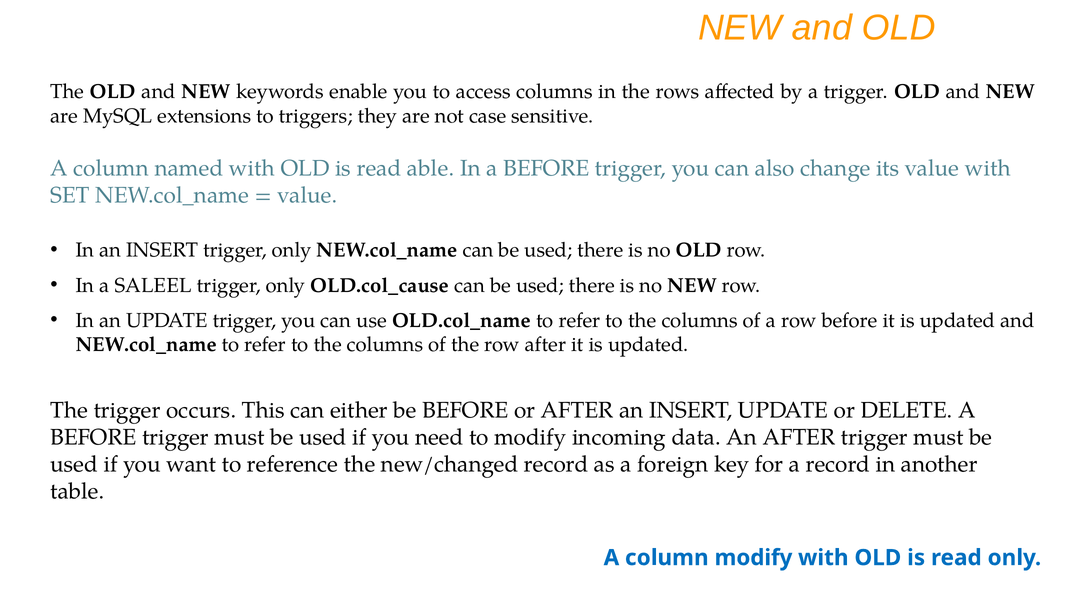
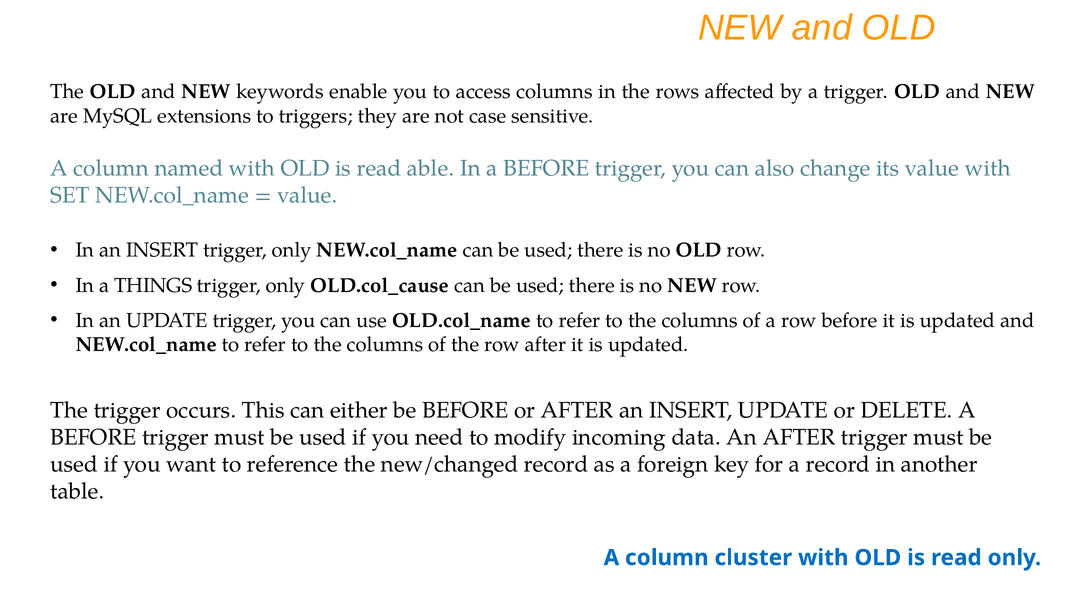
SALEEL: SALEEL -> THINGS (153, 285)
column modify: modify -> cluster (753, 558)
